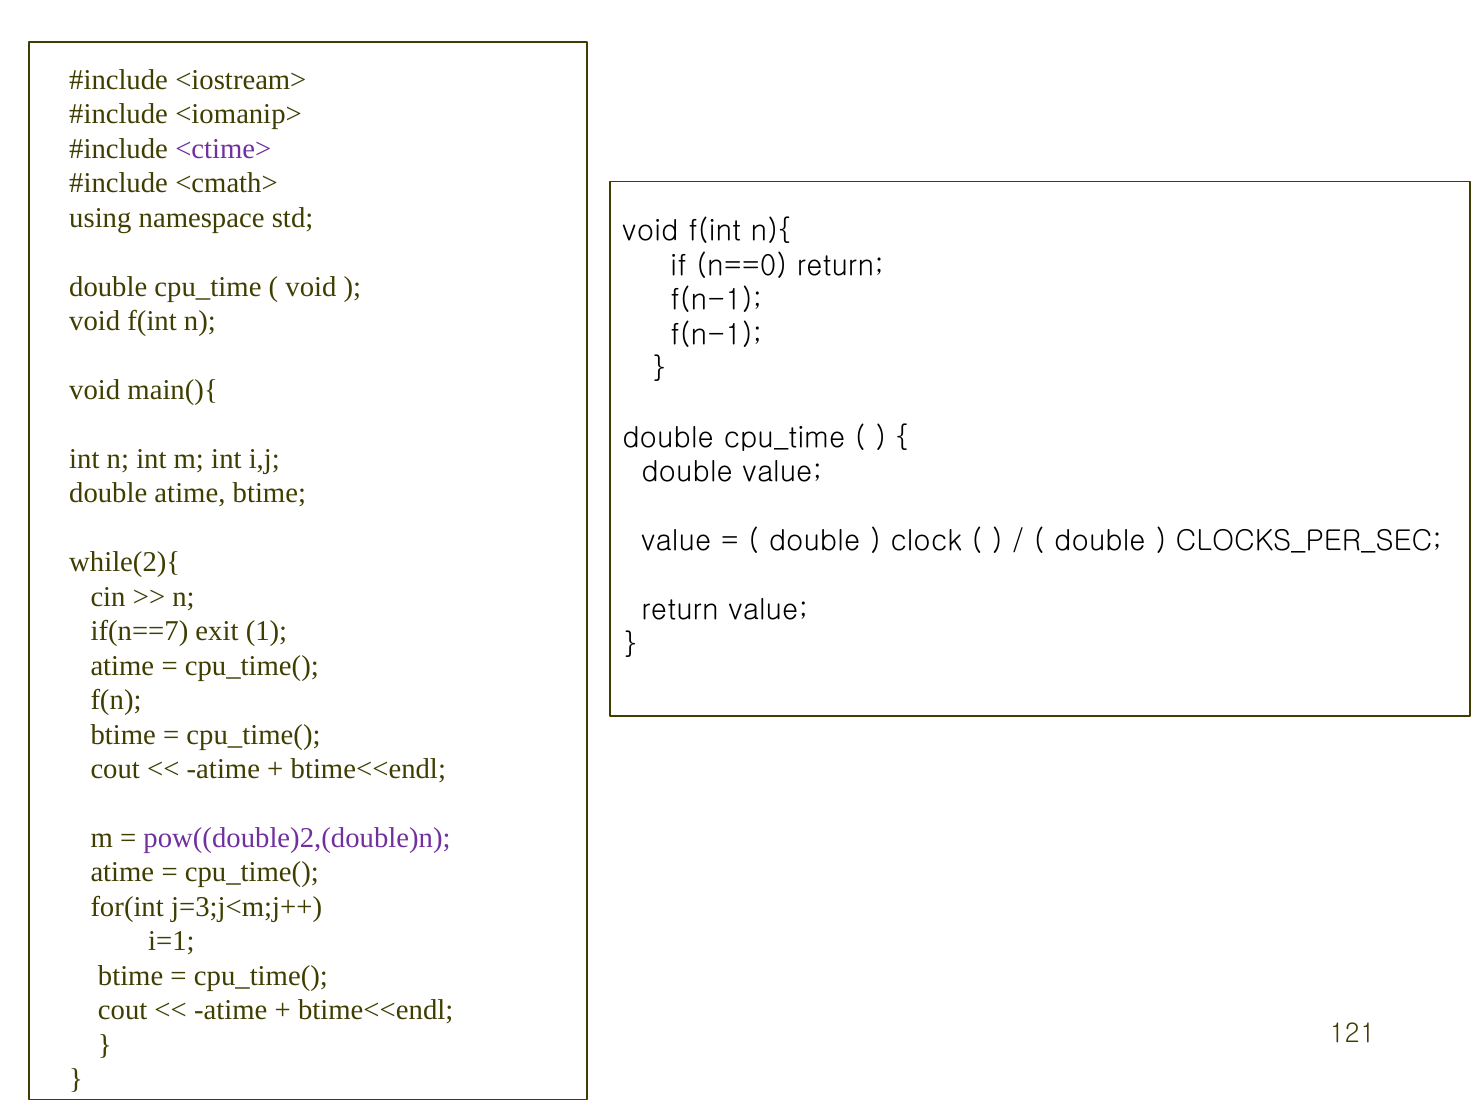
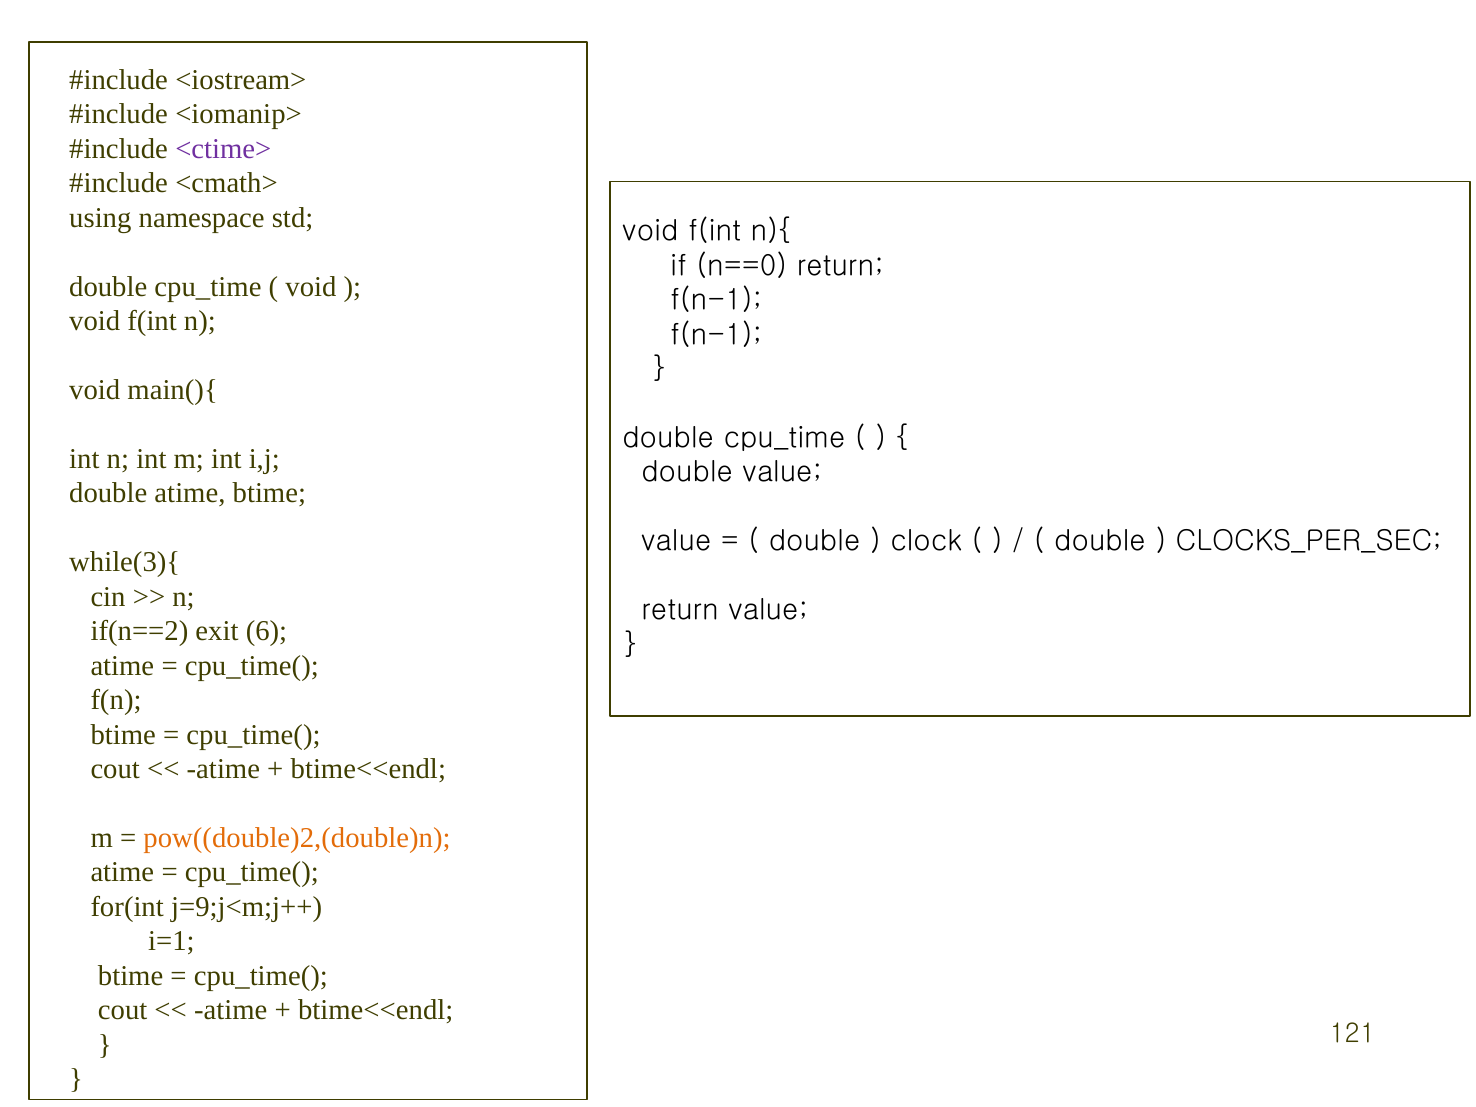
while(2){: while(2){ -> while(3){ (125, 562)
if(n==7: if(n==7 -> if(n==2 (139, 631)
1: 1 -> 6 (266, 631)
pow((double)2,(double)n colour: purple -> orange (297, 838)
j=3;j<m;j++: j=3;j<m;j++ -> j=9;j<m;j++ (247, 907)
